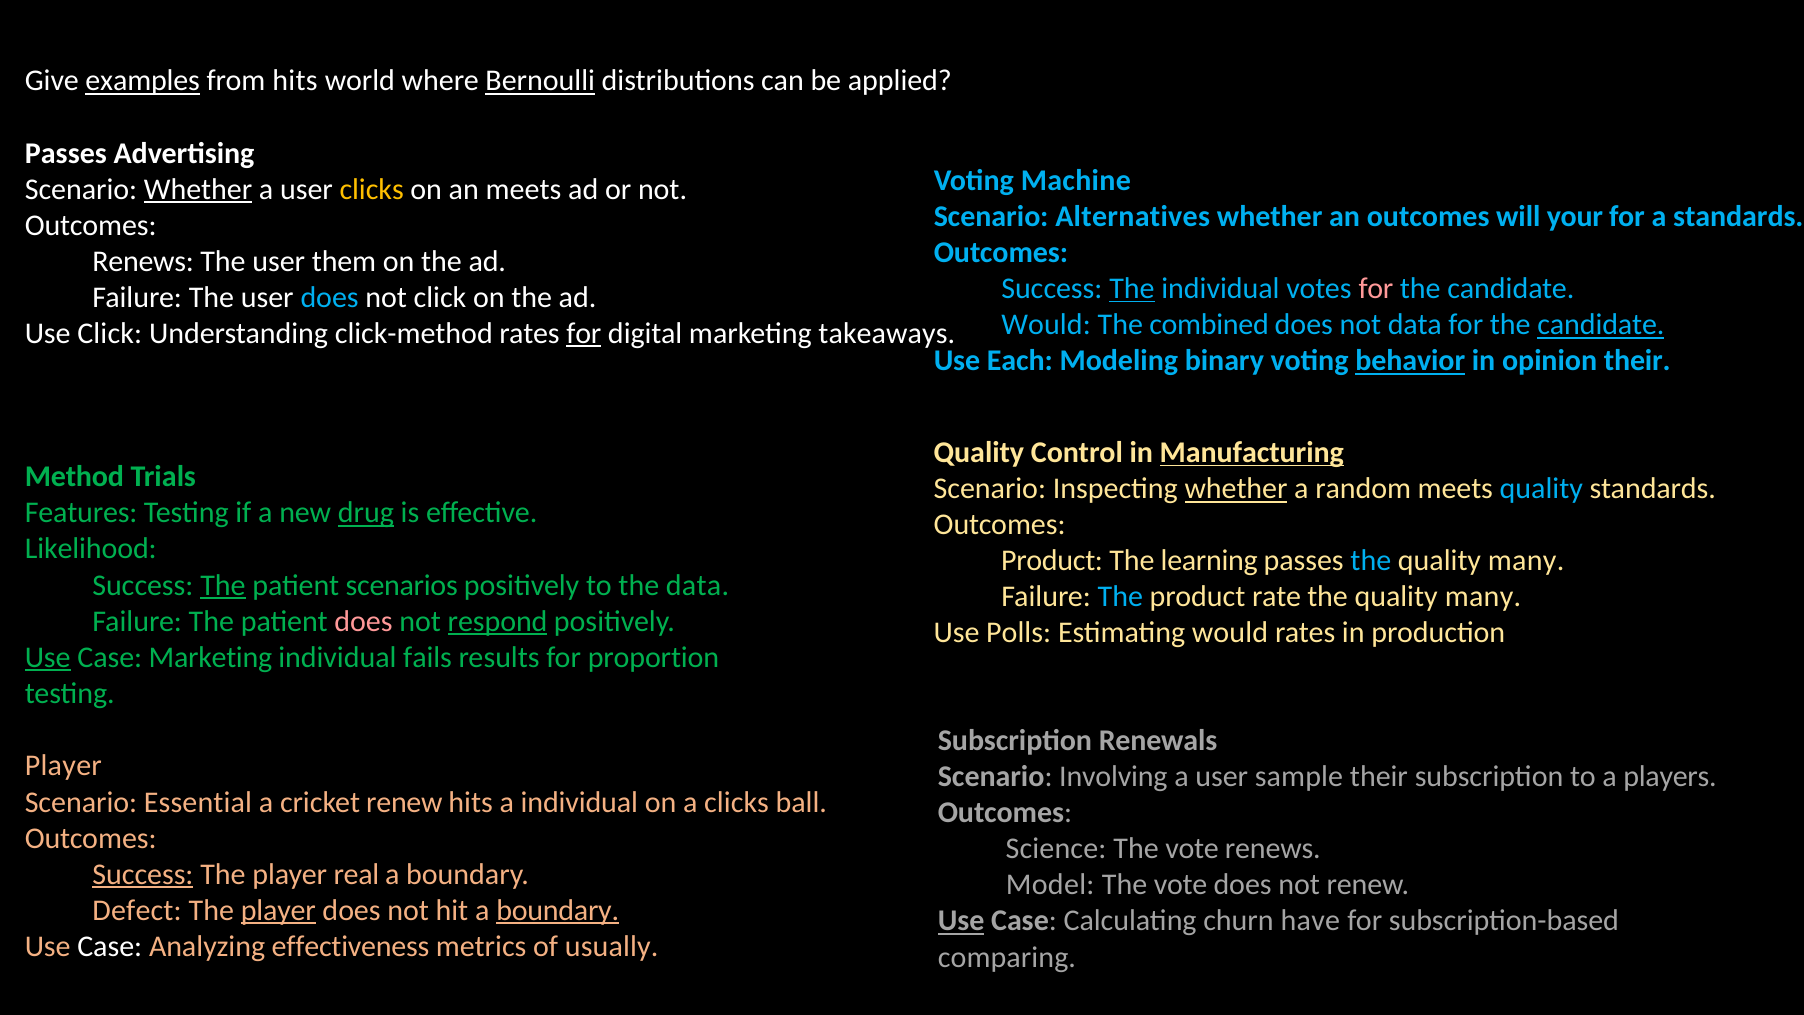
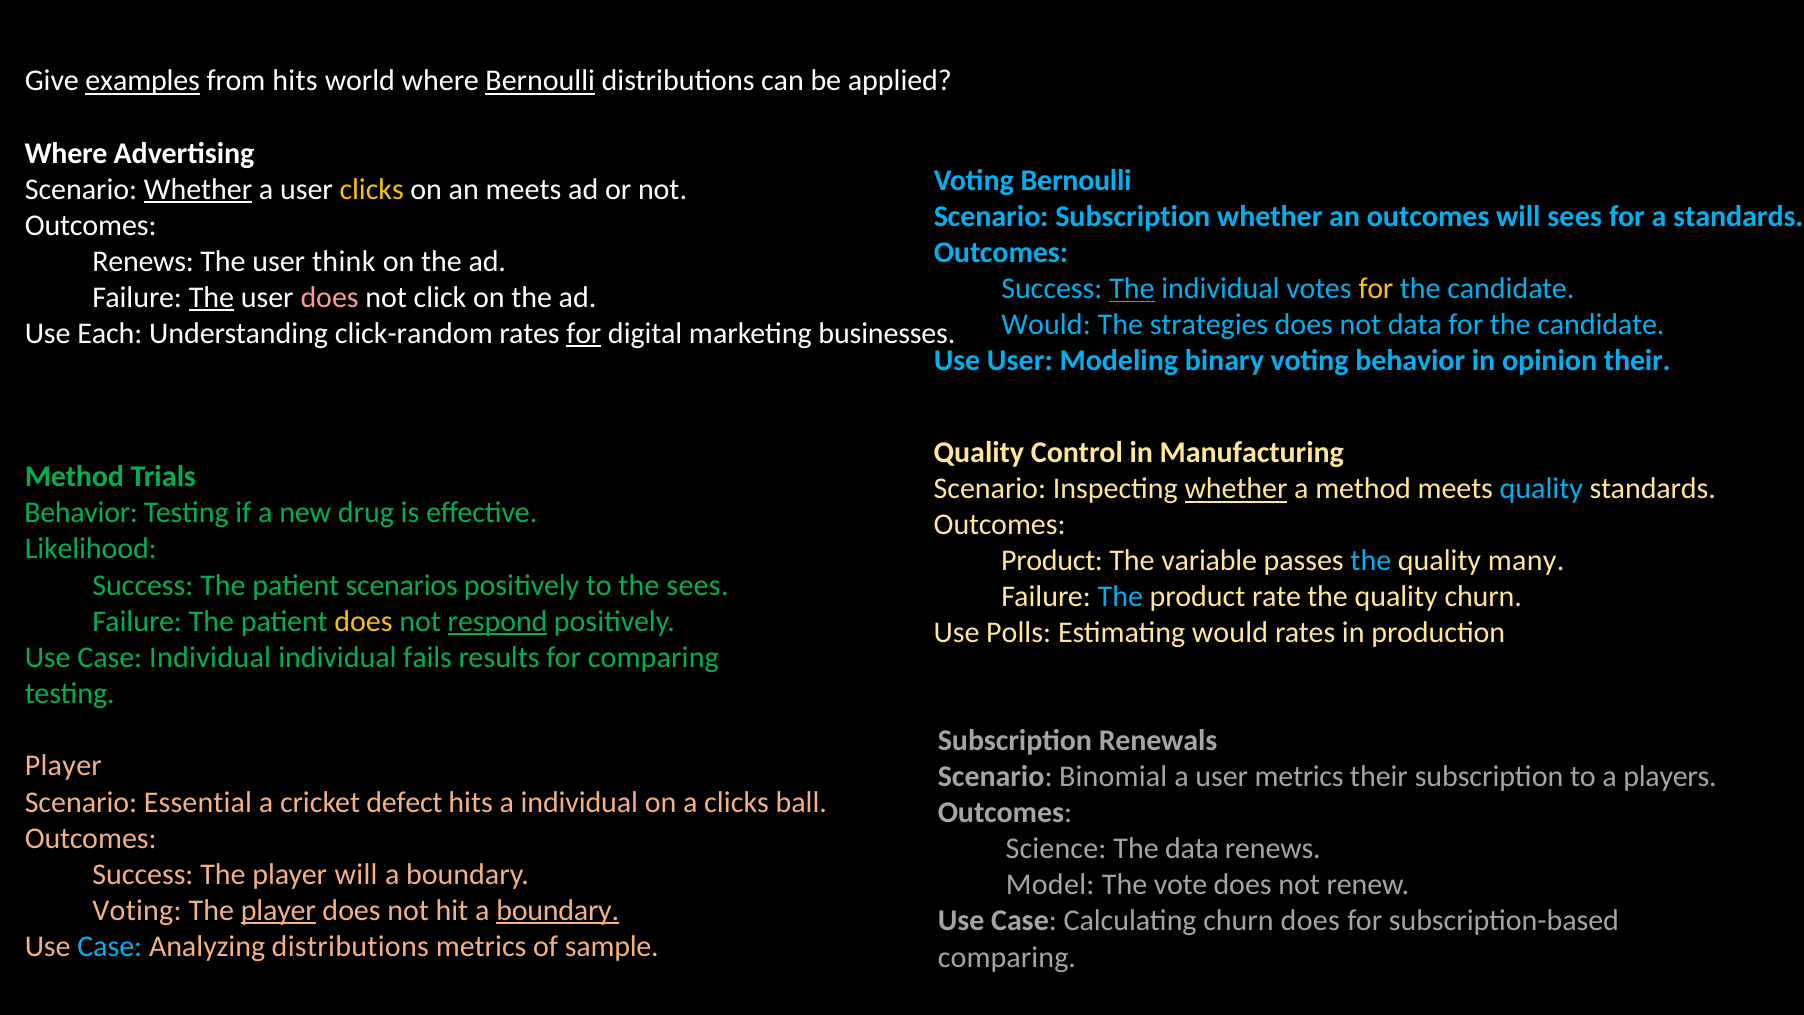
Passes: Passes -> Where (66, 153)
Voting Machine: Machine -> Bernoulli (1076, 180)
Scenario Alternatives: Alternatives -> Subscription (1133, 216)
will your: your -> sees (1575, 216)
them: them -> think (344, 261)
for colour: pink -> yellow (1376, 289)
The underline: none -> present (211, 297)
does colour: light blue -> pink (330, 297)
combined: combined -> strategies (1209, 325)
candidate underline: present -> none (1601, 325)
Use Click: Click -> Each (110, 333)
click-method: click-method -> click-random (414, 333)
takeaways: takeaways -> businesses (887, 333)
Use Each: Each -> User (1020, 361)
behavior underline: present -> none (1410, 361)
Manufacturing underline: present -> none (1252, 453)
a random: random -> method (1363, 489)
Features: Features -> Behavior (81, 513)
drug underline: present -> none (366, 513)
learning: learning -> variable (1209, 561)
The underline: present -> none (223, 585)
the data: data -> sees (698, 585)
many: many -> churn (1483, 597)
does colour: pink -> yellow (363, 621)
Use underline: present -> none (48, 657)
Case Marketing: Marketing -> Individual (210, 657)
for proportion: proportion -> comparing (653, 657)
Involving: Involving -> Binomial (1113, 777)
user sample: sample -> metrics (1299, 777)
cricket renew: renew -> defect (404, 802)
vote: vote -> data (1192, 849)
Success underline: present -> none (143, 874)
player real: real -> will (356, 874)
Defect: Defect -> Voting (137, 910)
Use underline: present -> none (961, 921)
churn have: have -> does (1310, 921)
Case colour: white -> light blue (110, 946)
Analyzing effectiveness: effectiveness -> distributions (350, 946)
usually: usually -> sample (612, 946)
